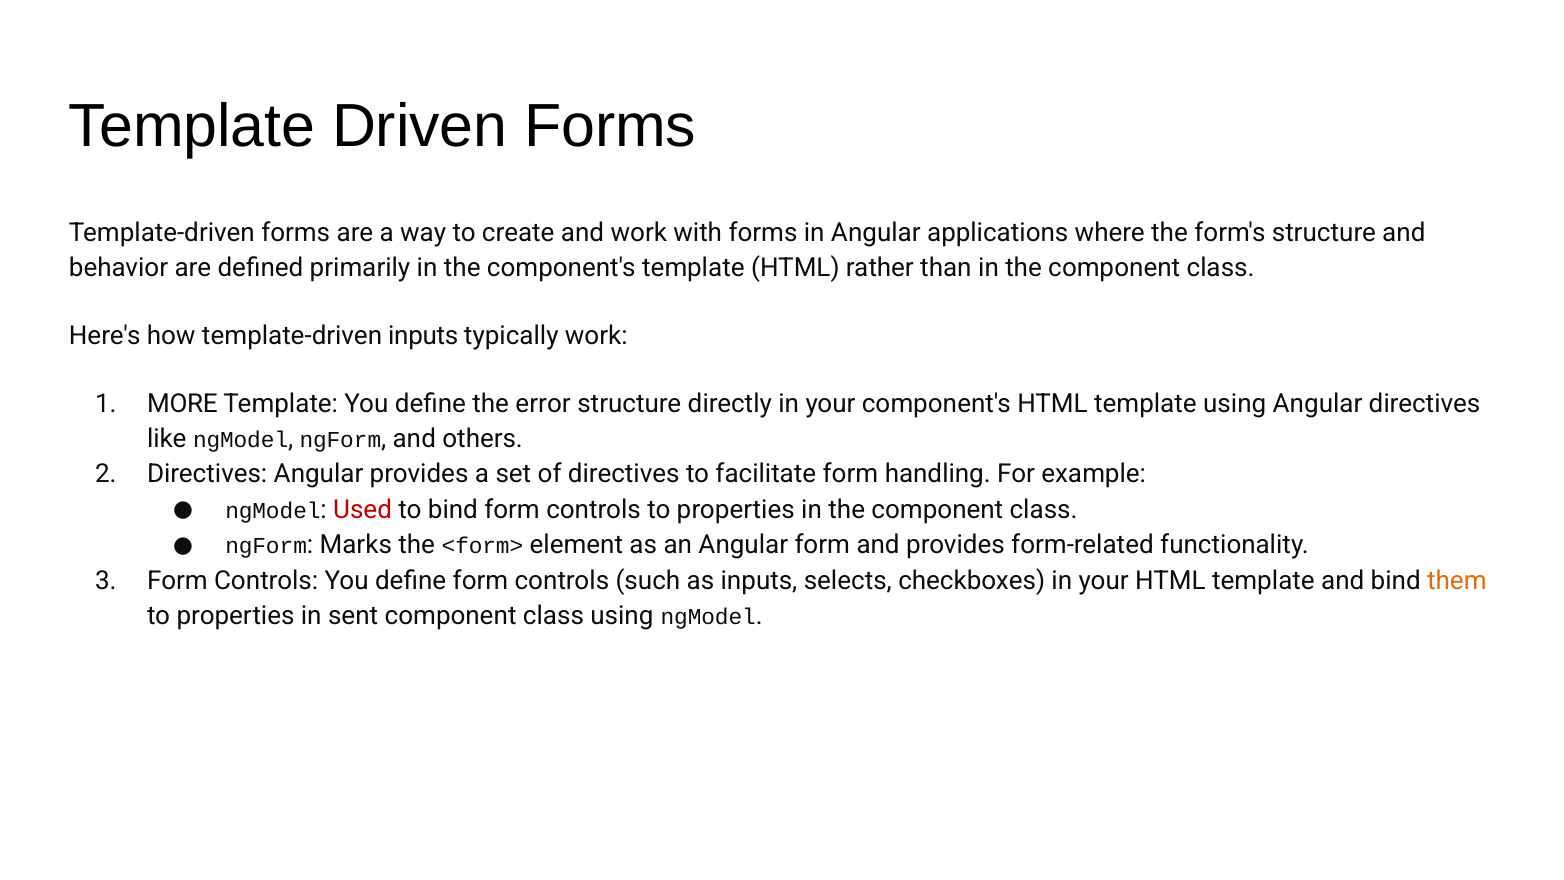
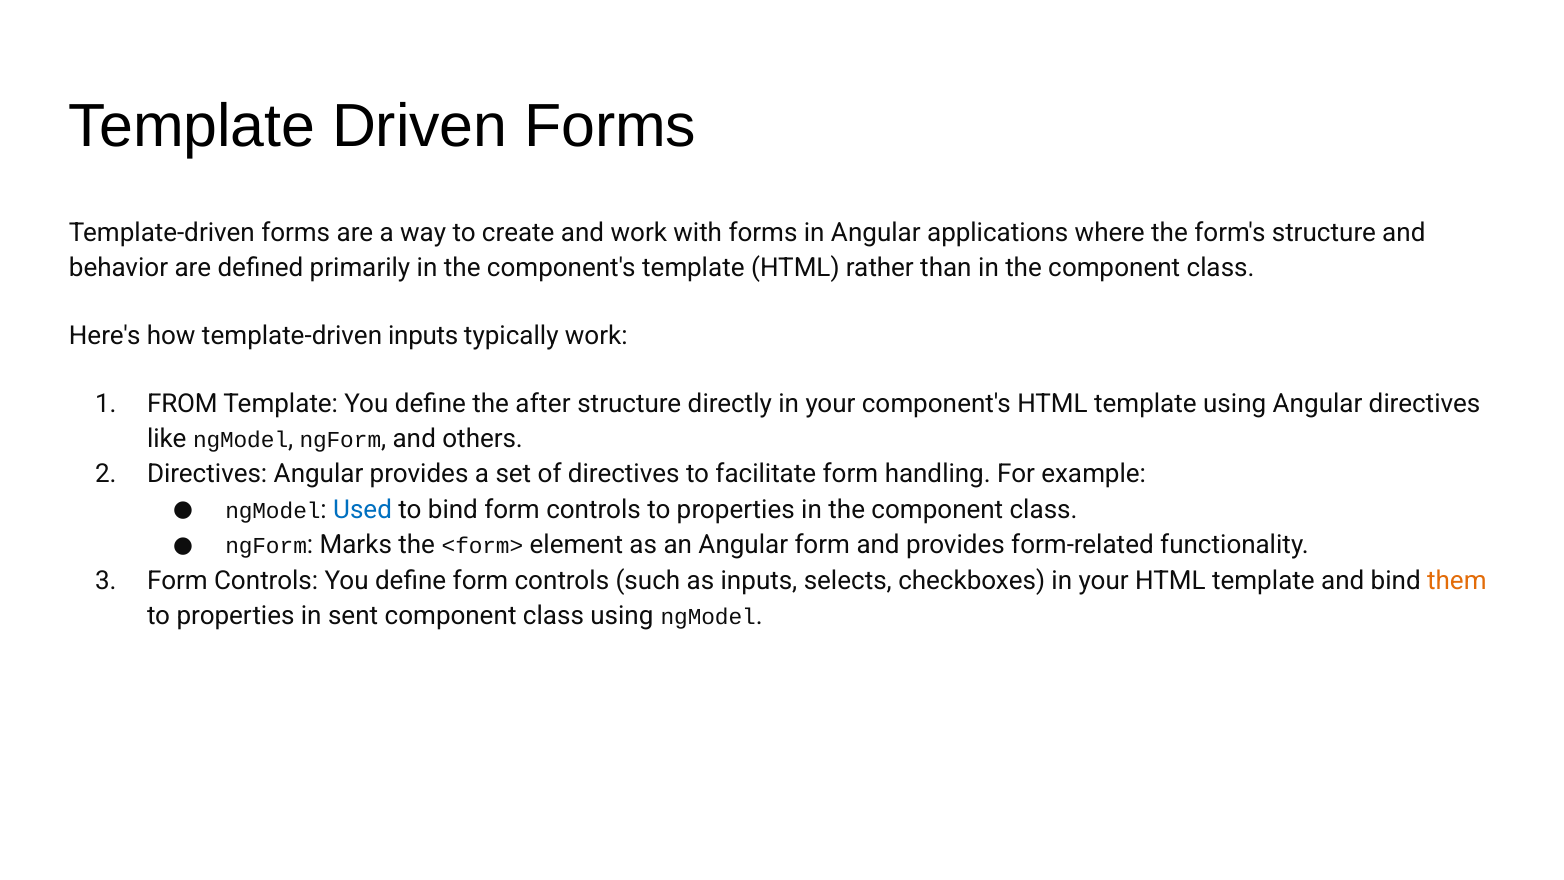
MORE: MORE -> FROM (182, 403)
error: error -> after (543, 403)
Used colour: red -> blue (363, 509)
